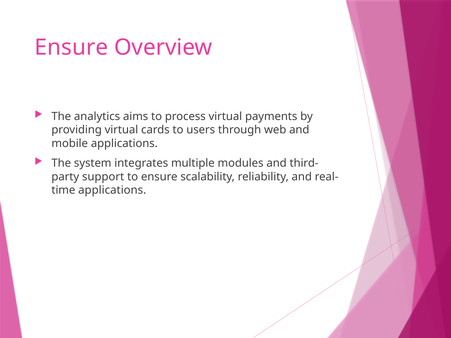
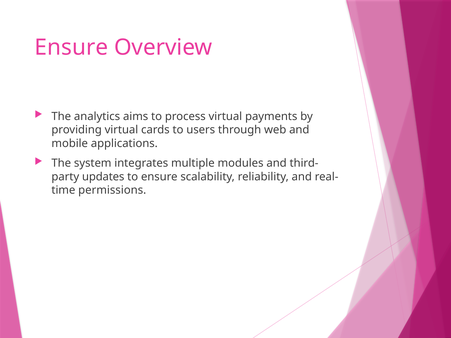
support: support -> updates (103, 177)
applications: applications -> permissions (112, 190)
